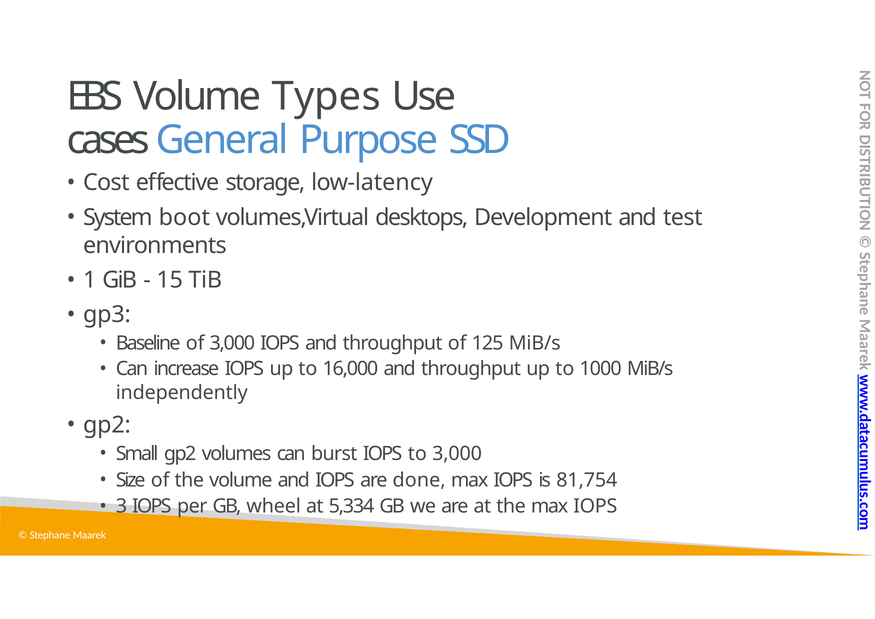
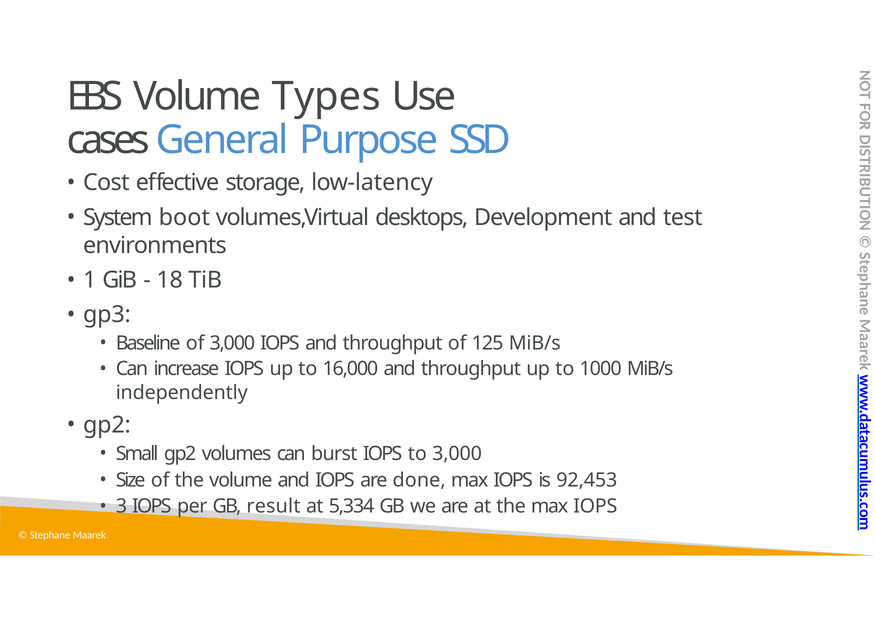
15: 15 -> 18 (170, 280)
81,754: 81,754 -> 92,453 (587, 480)
wheel: wheel -> result (273, 506)
